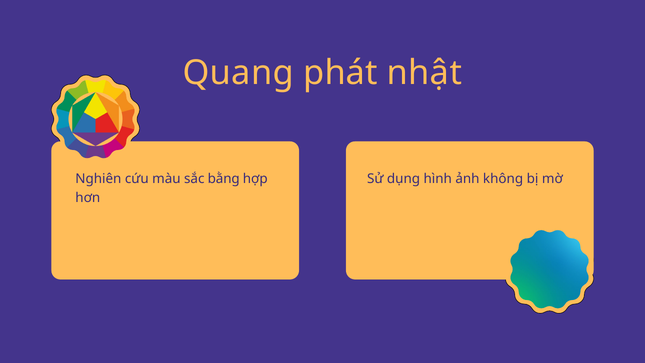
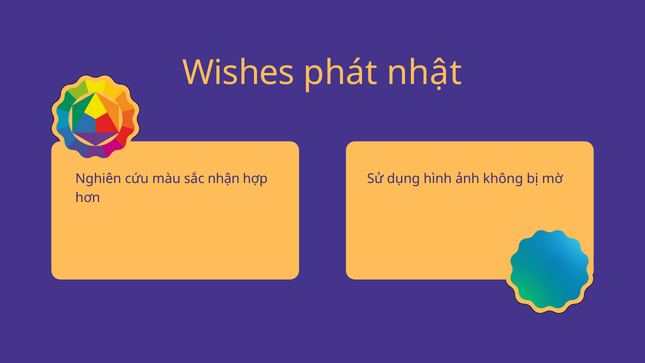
Quang: Quang -> Wishes (239, 73)
bằng: bằng -> nhận (224, 179)
